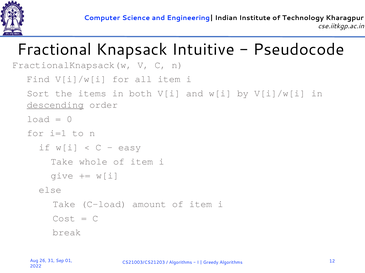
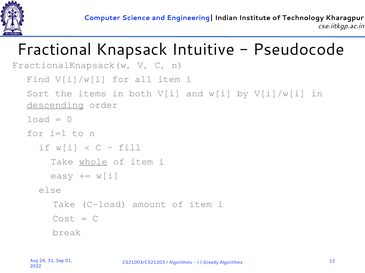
easy: easy -> fill (130, 148)
whole underline: none -> present (93, 162)
give: give -> easy (62, 176)
